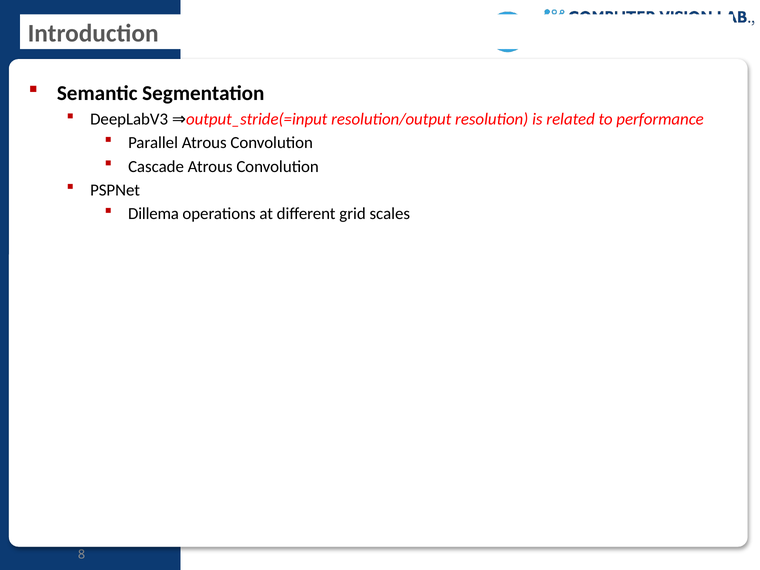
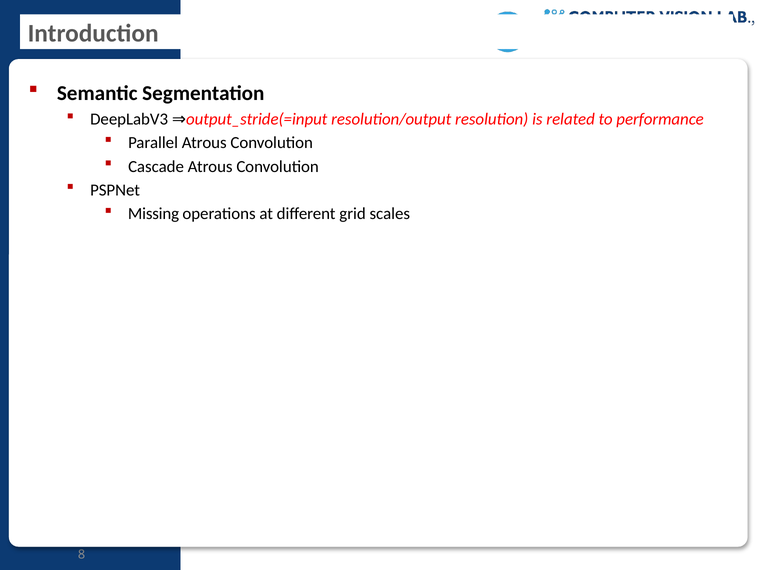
Dillema: Dillema -> Missing (154, 214)
